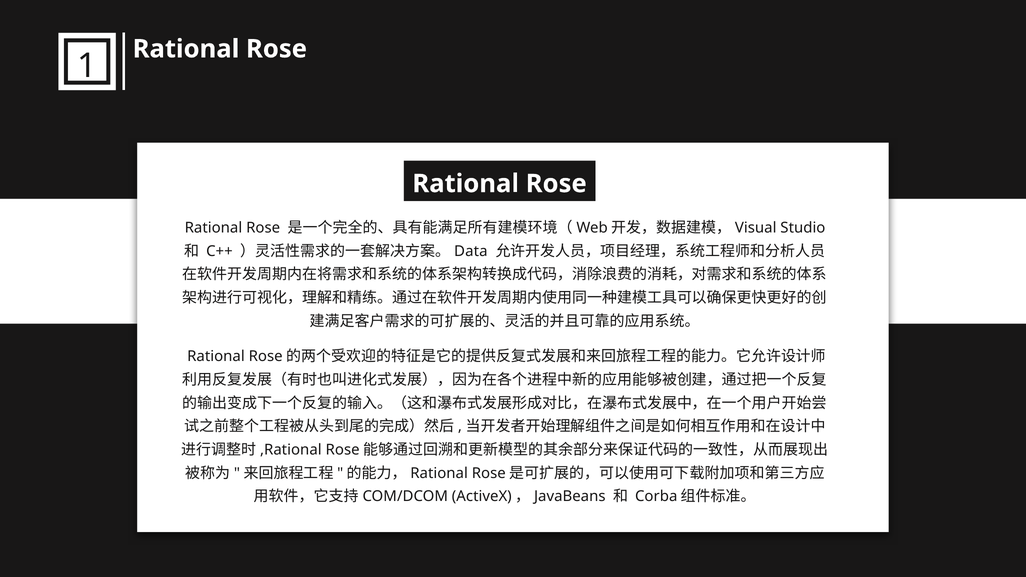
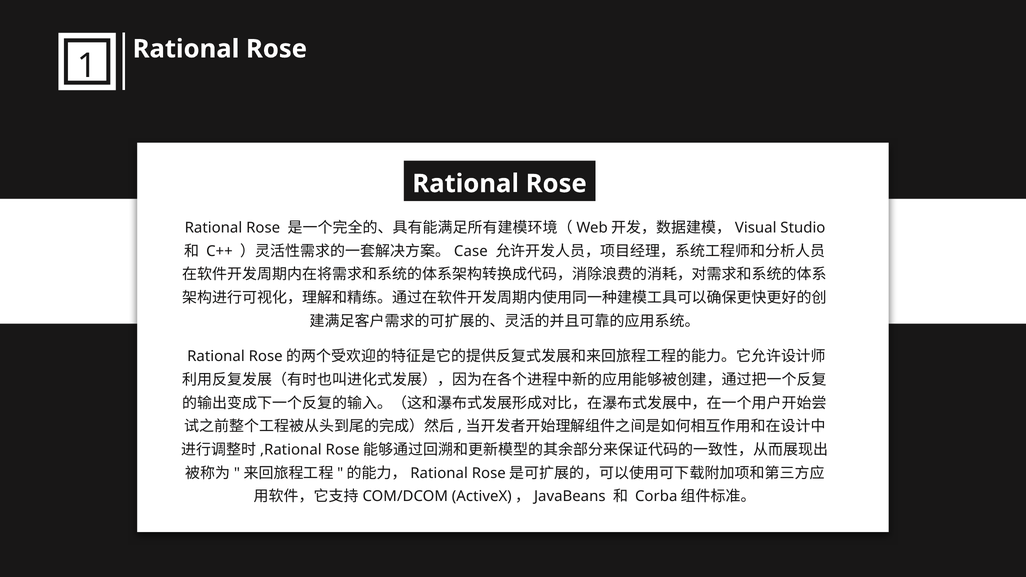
Data: Data -> Case (471, 251)
